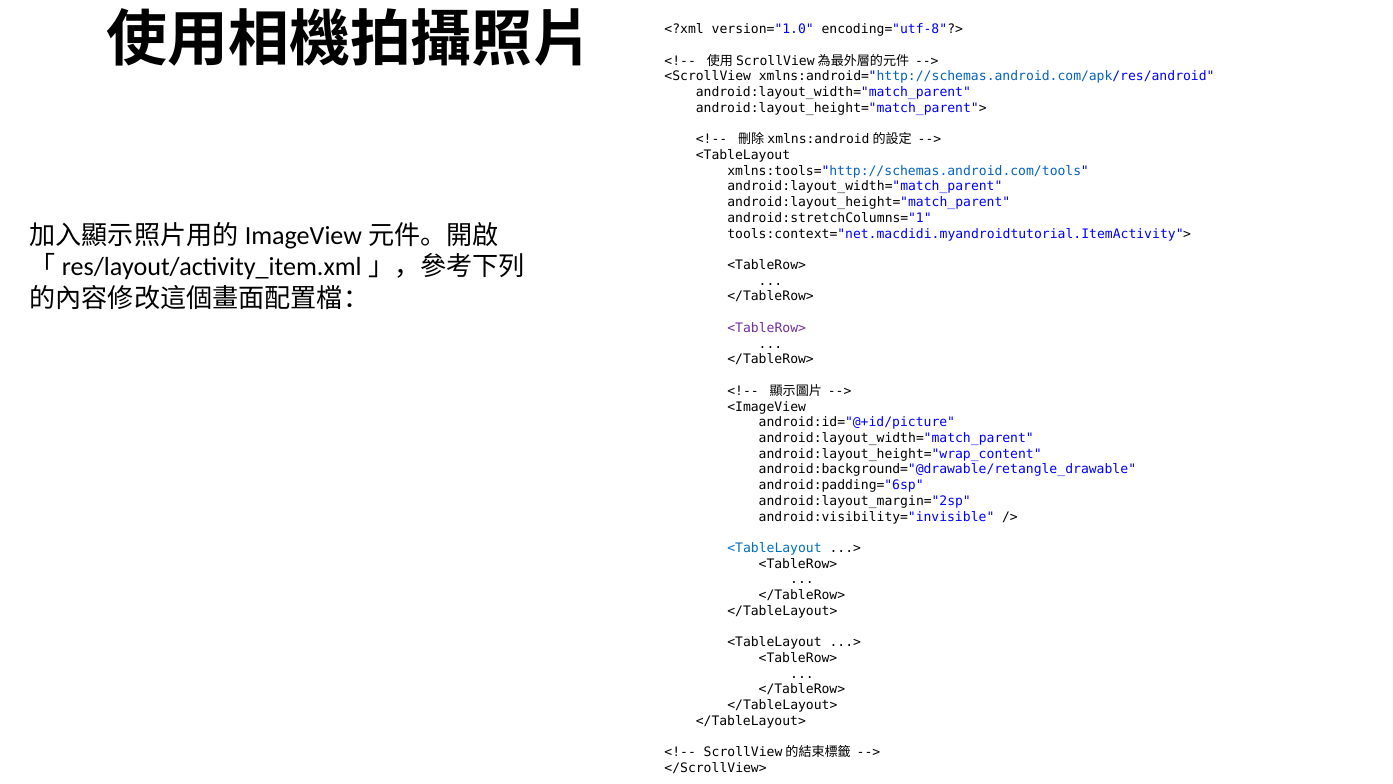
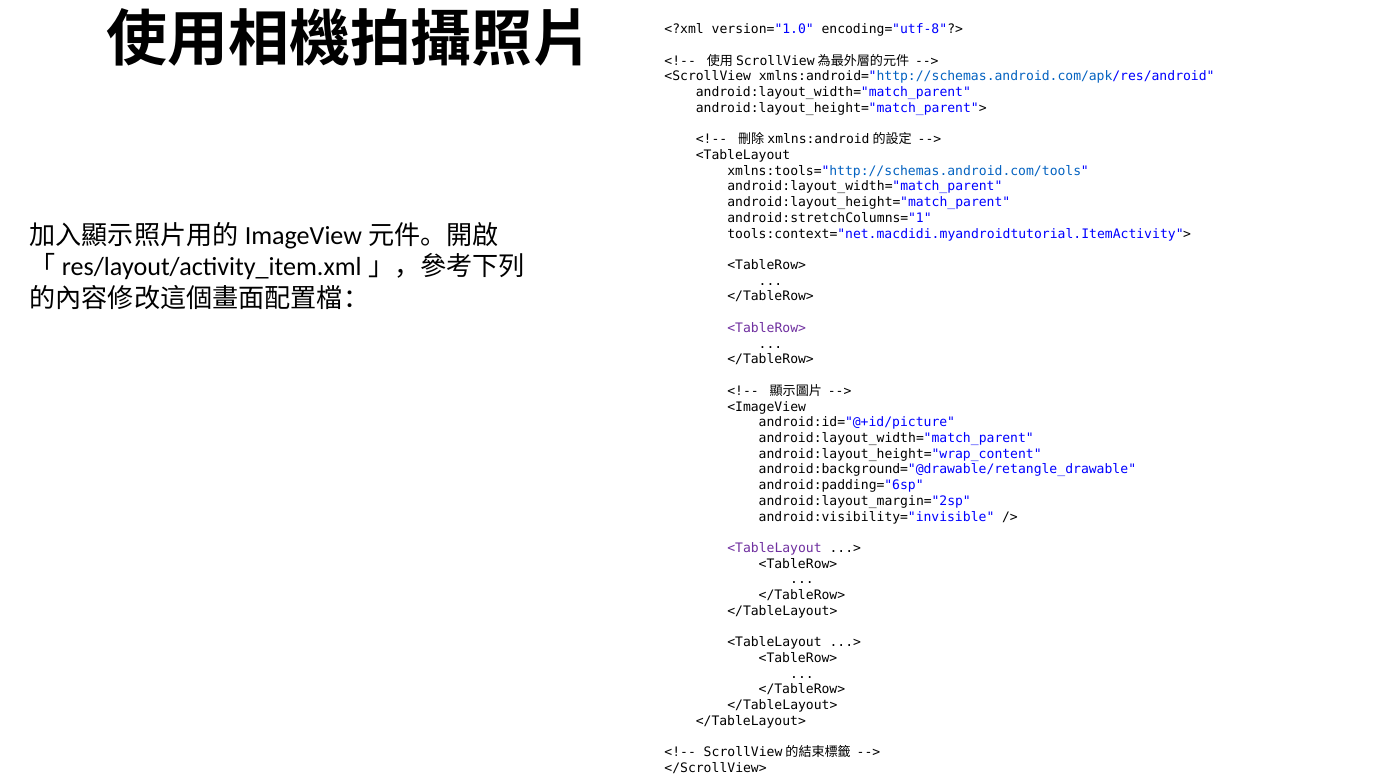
<TableLayout colour: blue -> purple (775, 548)
